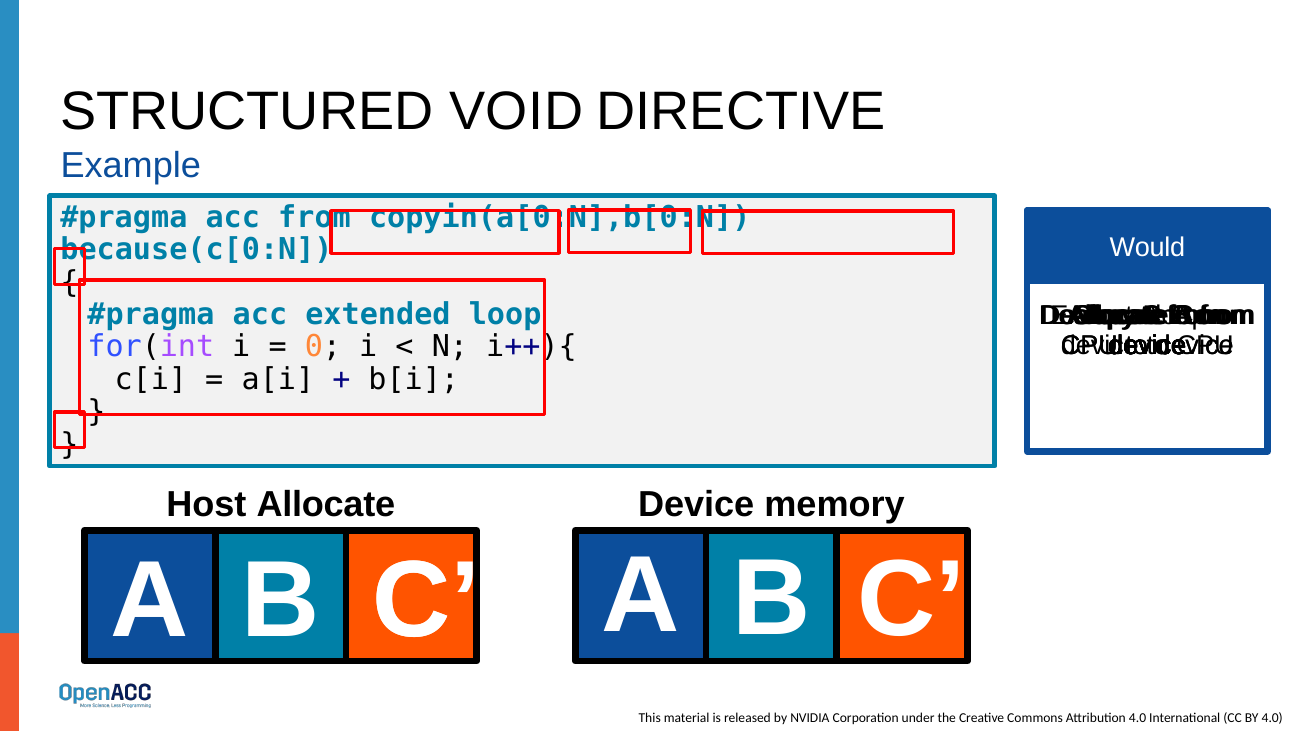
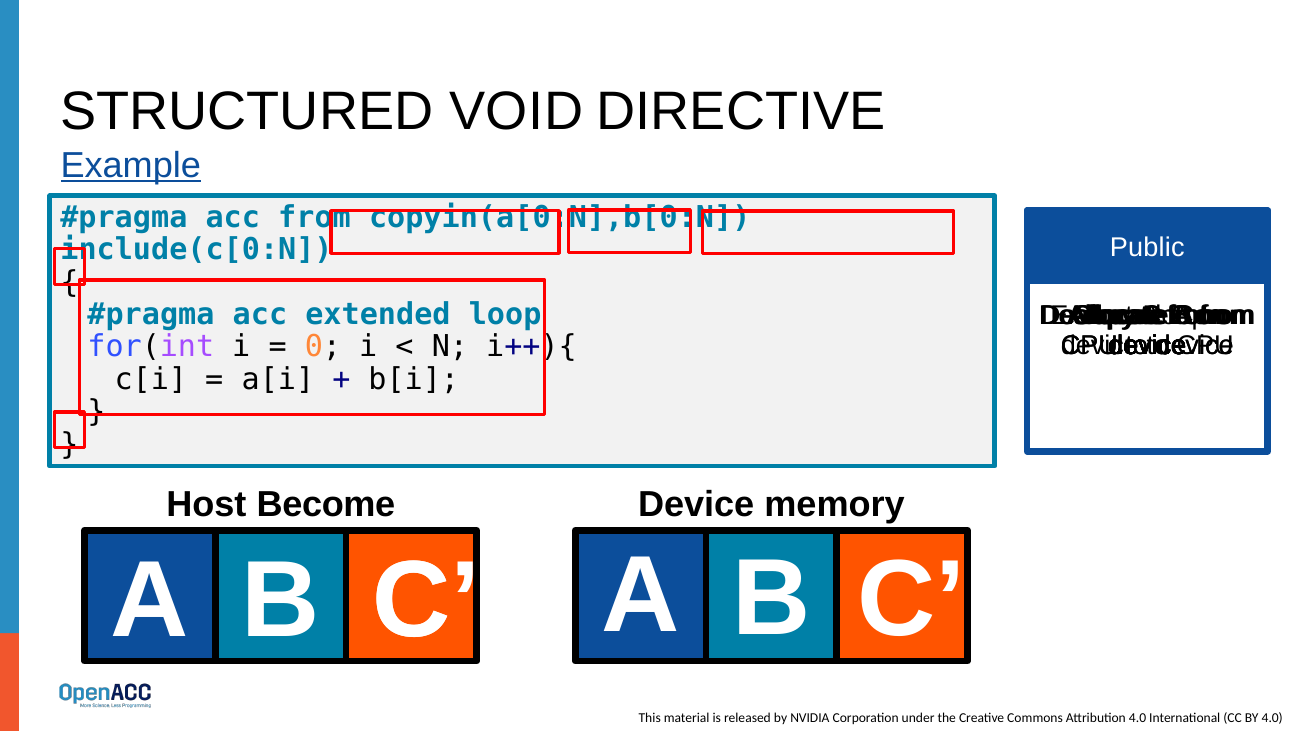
Example underline: none -> present (131, 165)
Would: Would -> Public (1147, 247)
because(c[0:N: because(c[0:N -> include(c[0:N (196, 250)
Host Allocate: Allocate -> Become (326, 505)
